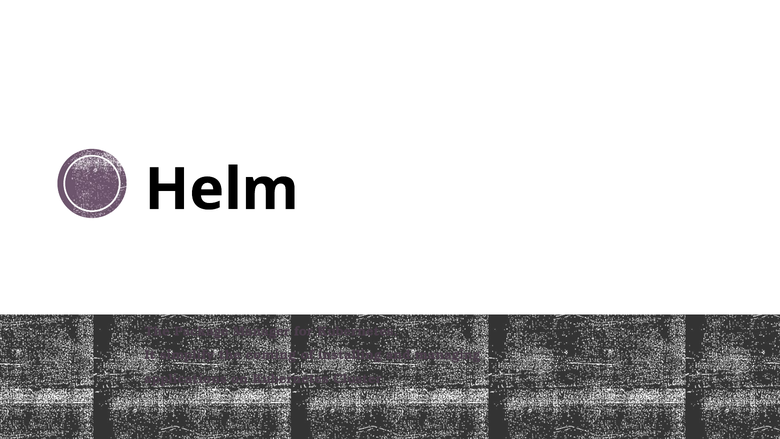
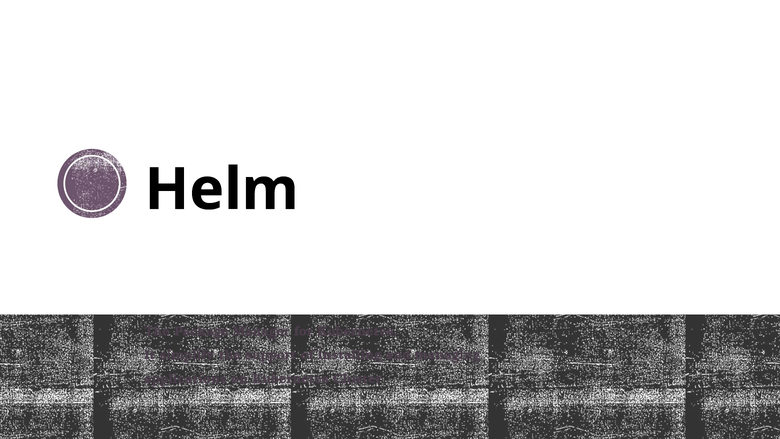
coming: coming -> support (271, 355)
